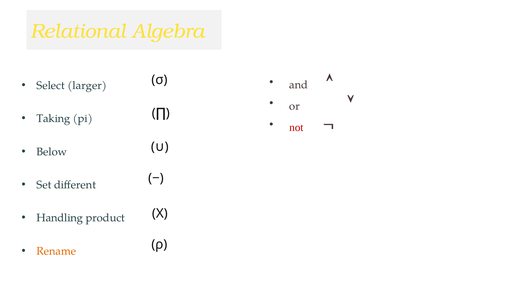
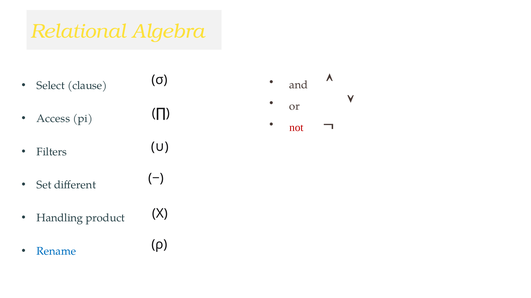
larger: larger -> clause (87, 86)
Taking: Taking -> Access (53, 119)
Below: Below -> Filters (52, 152)
Rename colour: orange -> blue (56, 252)
